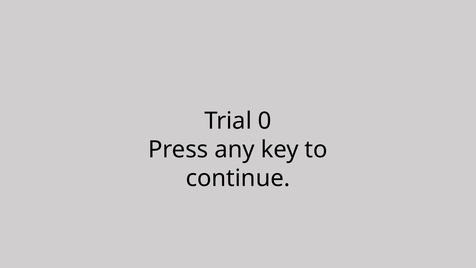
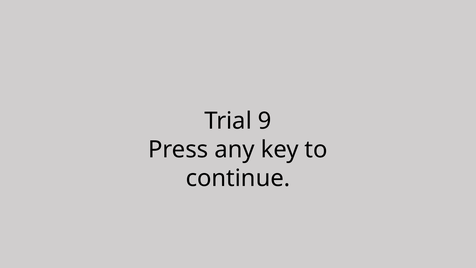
0: 0 -> 9 (265, 121)
